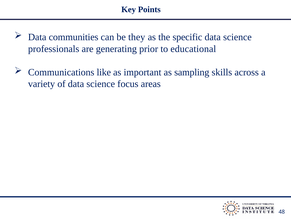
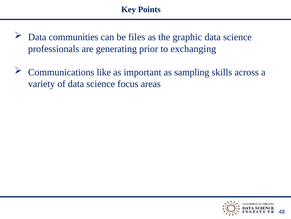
they: they -> files (137, 37)
specific: specific -> graphic (187, 37)
educational: educational -> exchanging (193, 49)
